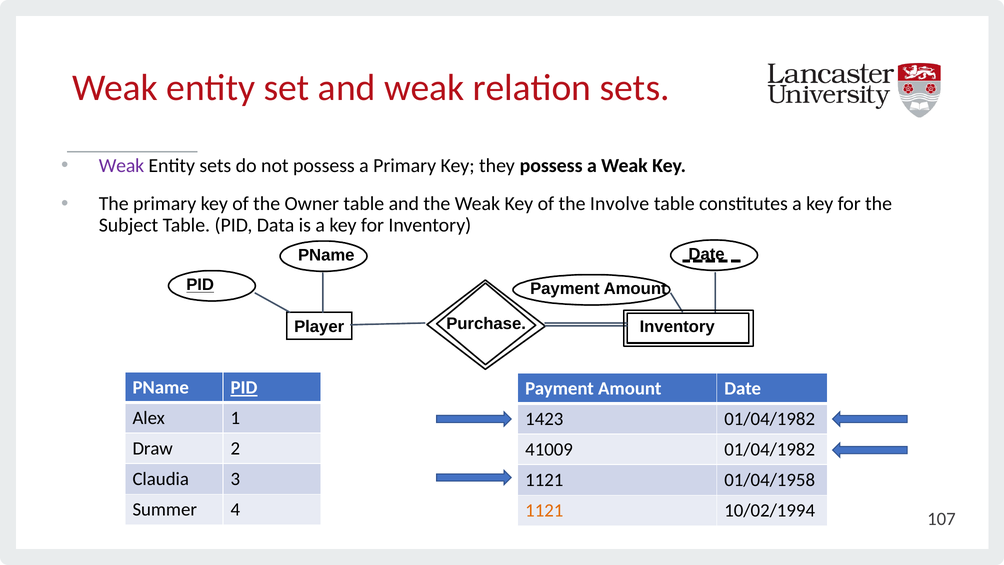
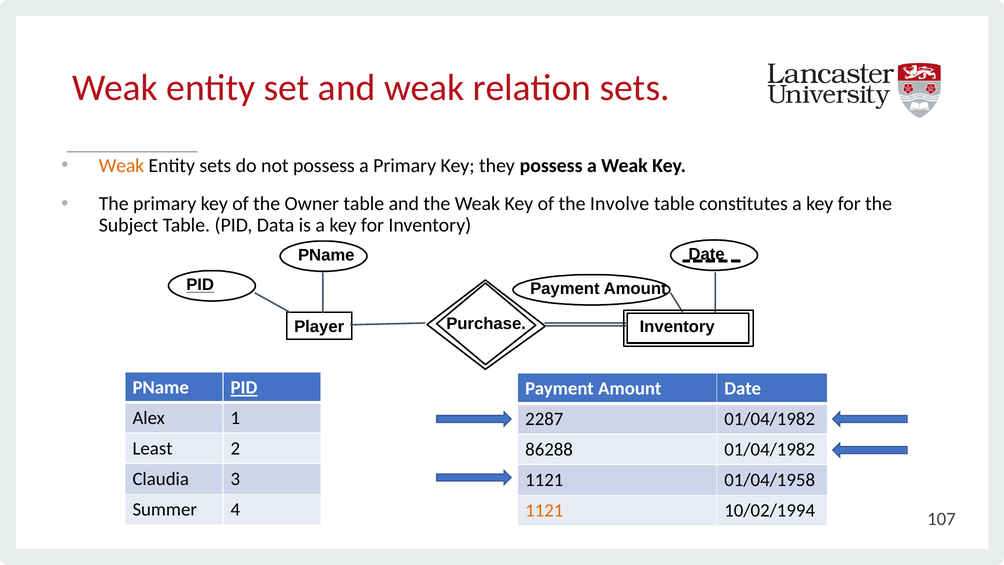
Weak colour: purple -> orange (122, 165)
1423: 1423 -> 2287 (544, 419)
Draw: Draw -> Least (153, 448)
41009: 41009 -> 86288 (549, 449)
